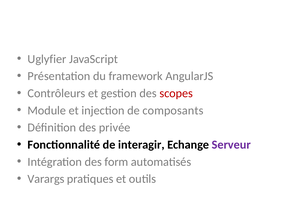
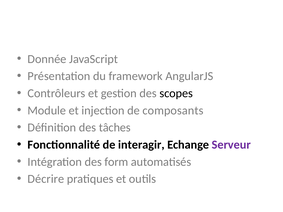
Uglyfier: Uglyfier -> Donnée (47, 59)
scopes colour: red -> black (176, 93)
privée: privée -> tâches (115, 128)
Varargs: Varargs -> Décrire (46, 179)
